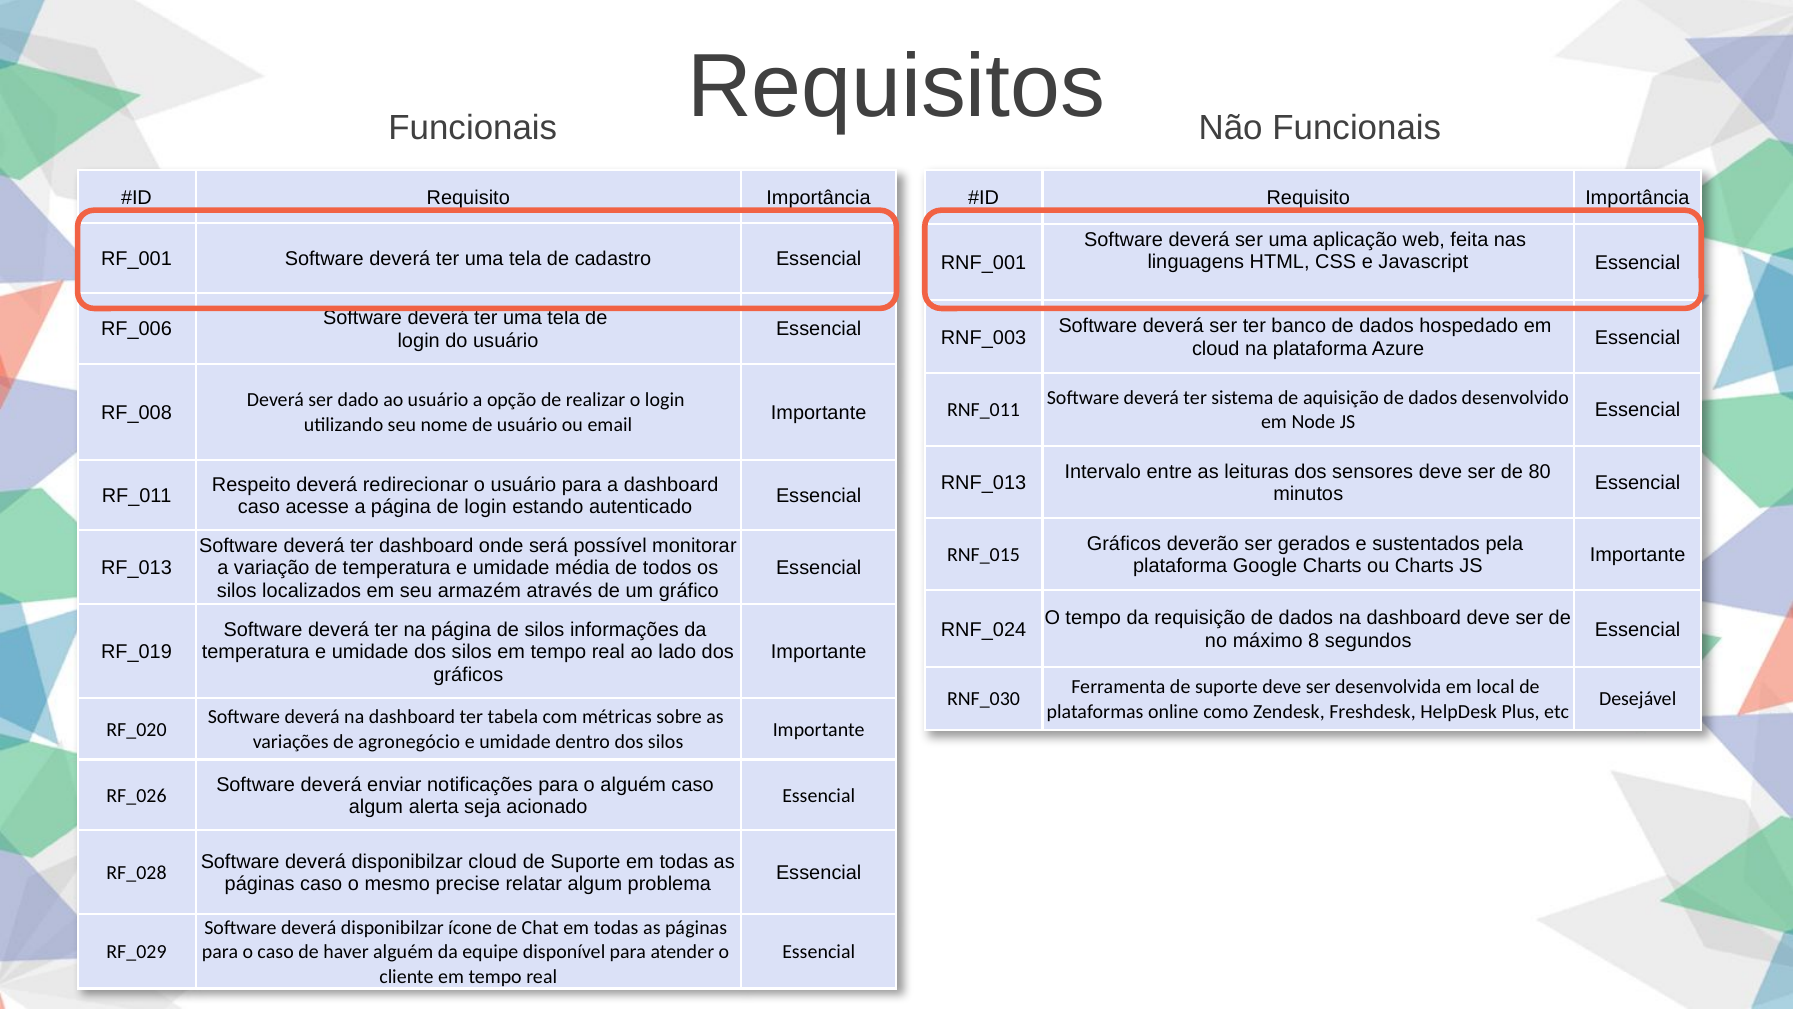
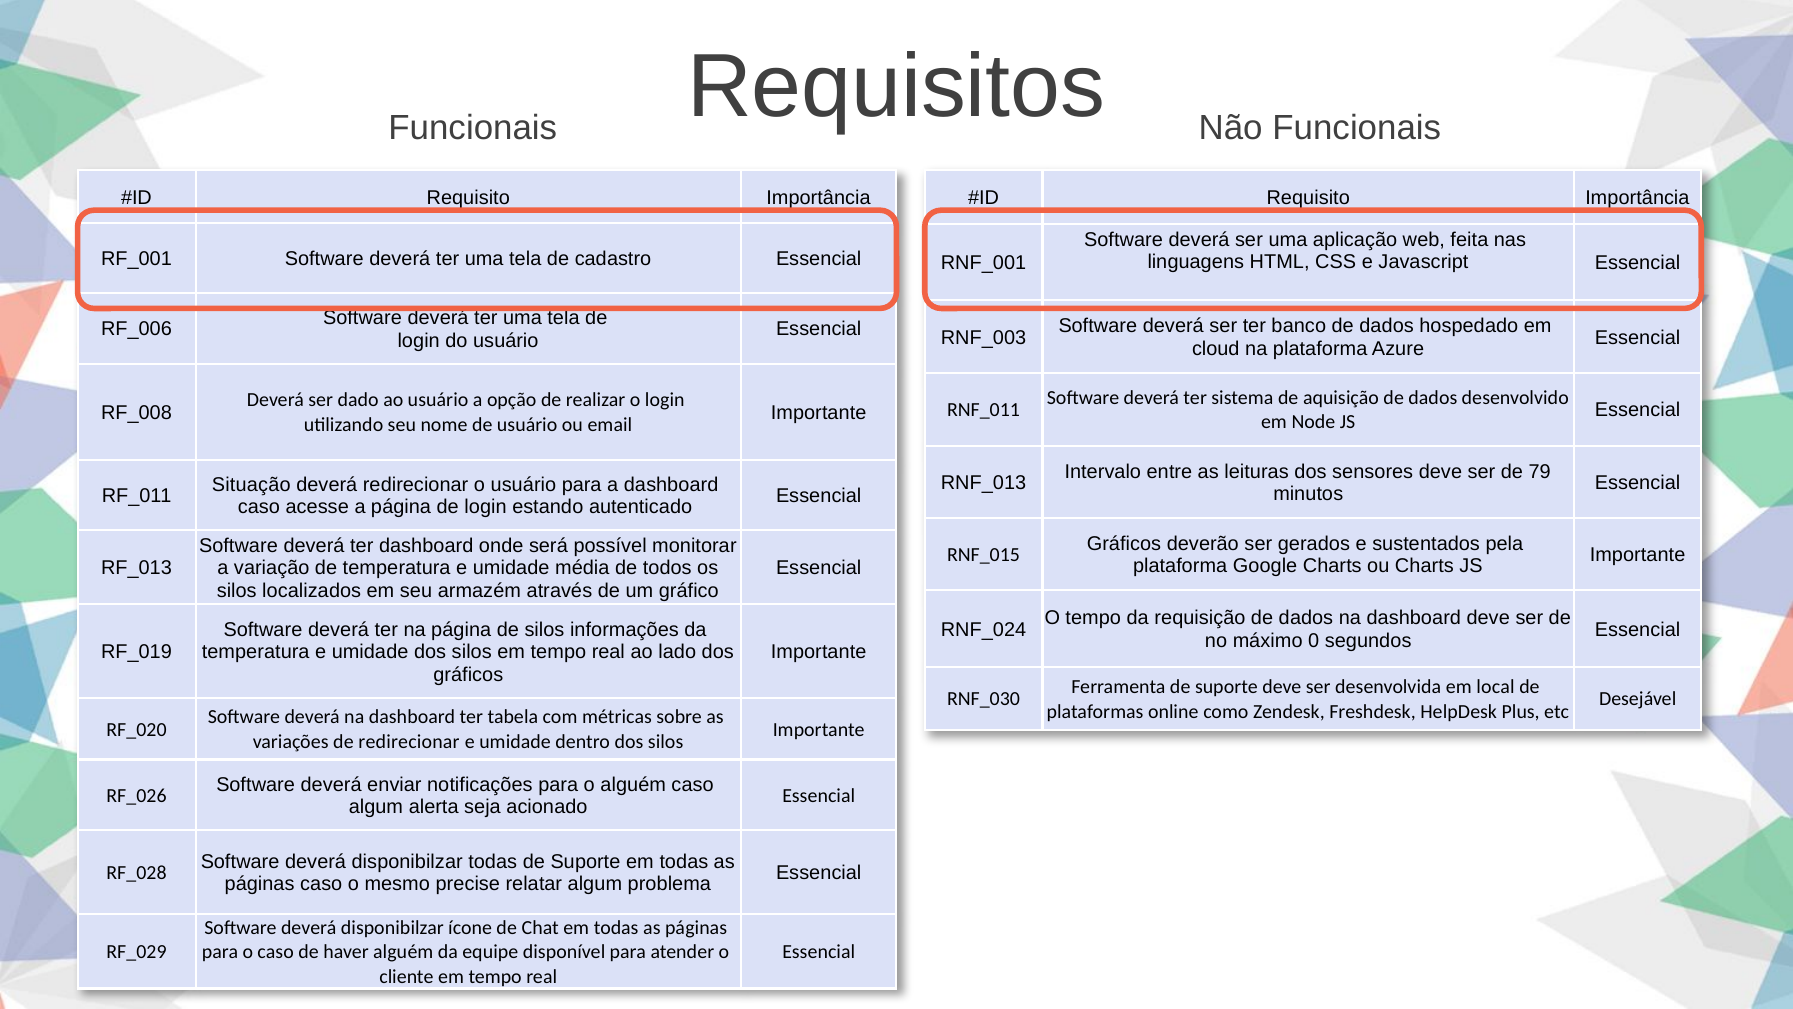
80: 80 -> 79 (1540, 471)
Respeito: Respeito -> Situação (251, 485)
8: 8 -> 0 (1314, 641)
de agronegócio: agronegócio -> redirecionar (409, 741)
disponibilzar cloud: cloud -> todas (493, 861)
